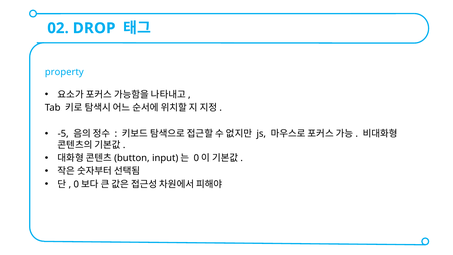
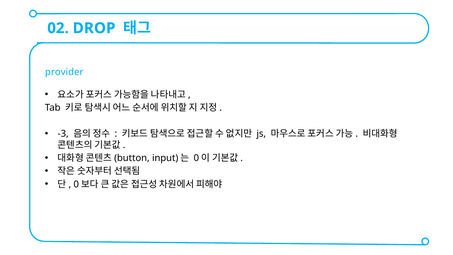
property: property -> provider (64, 72)
-5: -5 -> -3 (63, 134)
